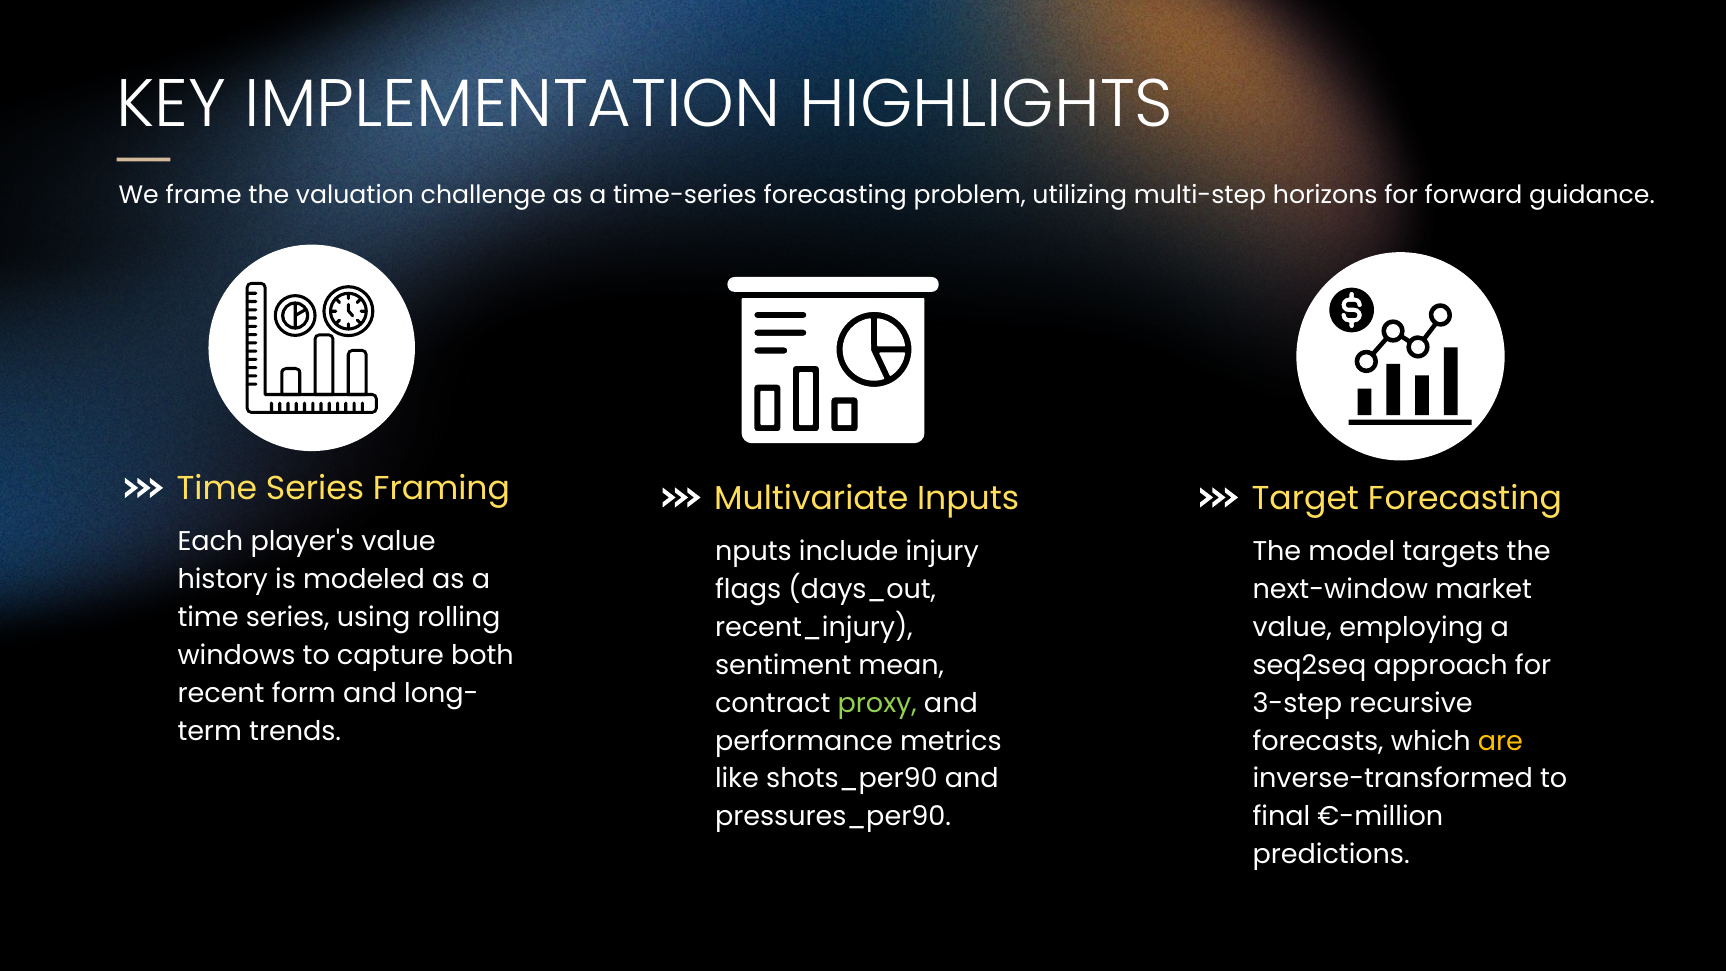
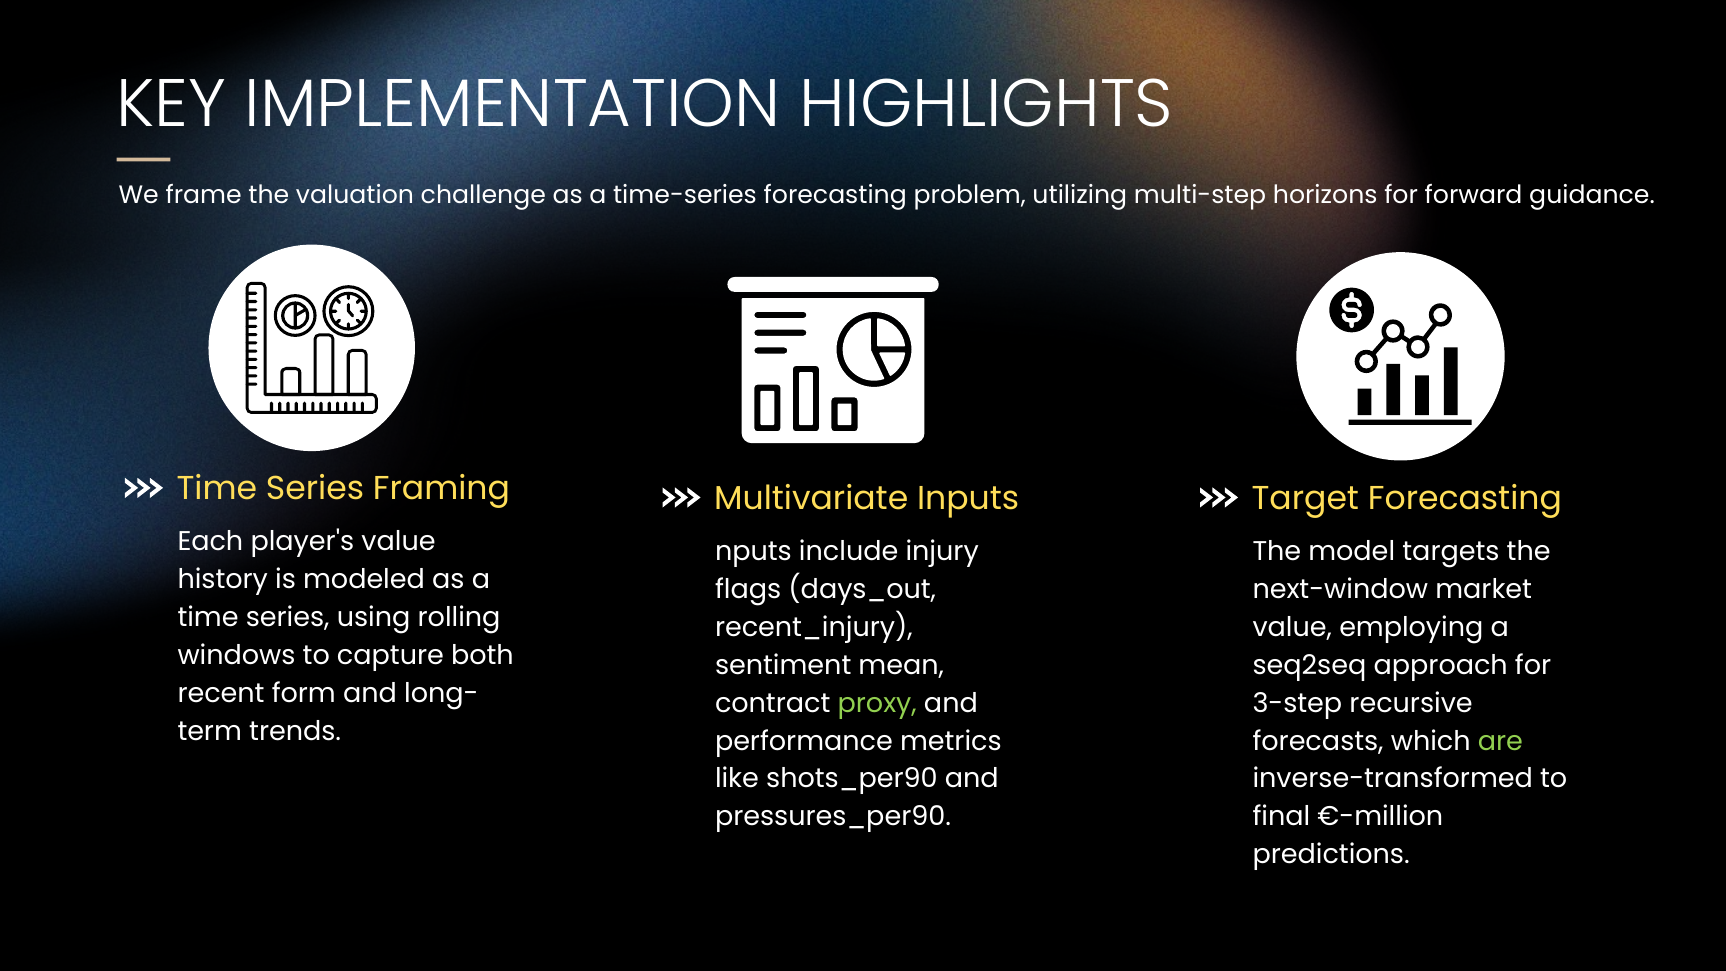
are colour: yellow -> light green (1500, 741)
